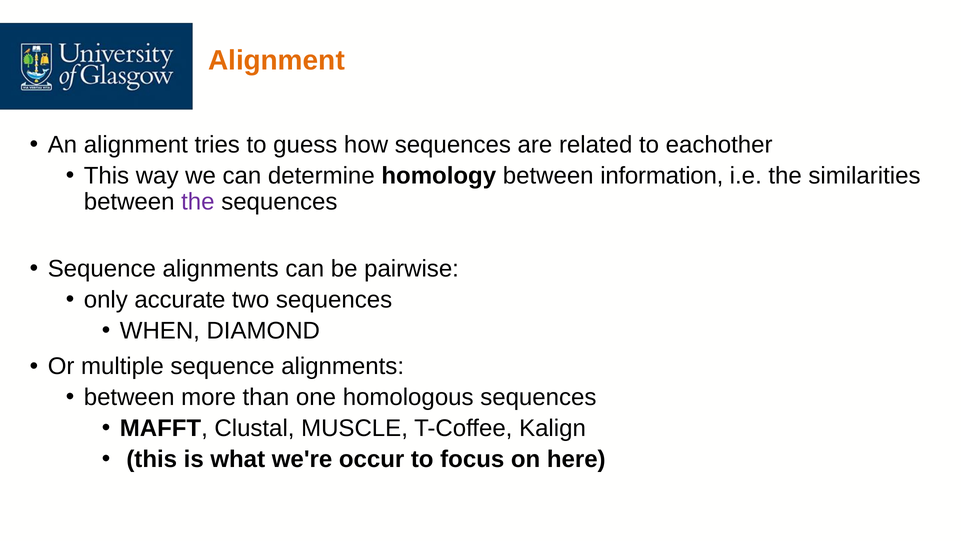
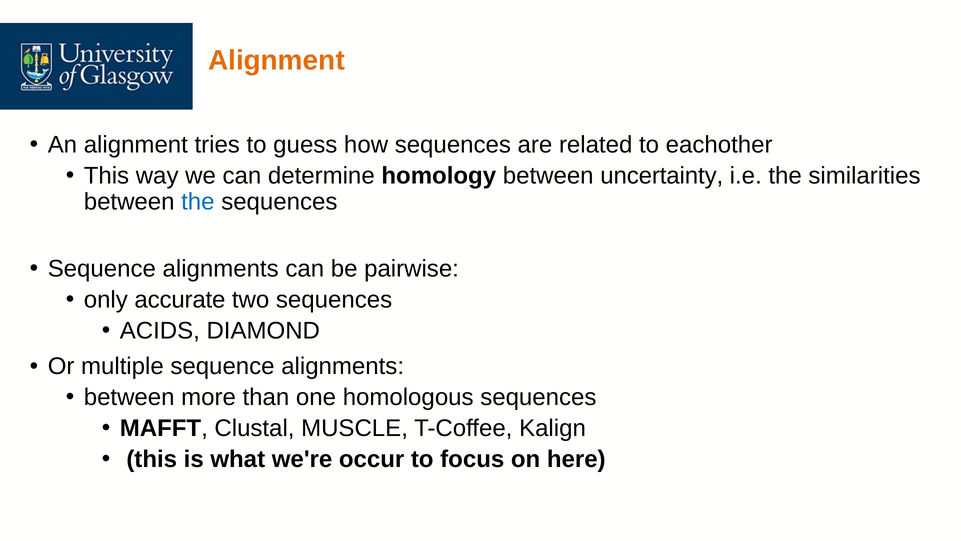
information: information -> uncertainty (662, 176)
the colour: purple -> blue (198, 202)
WHEN: WHEN -> ACIDS (160, 330)
